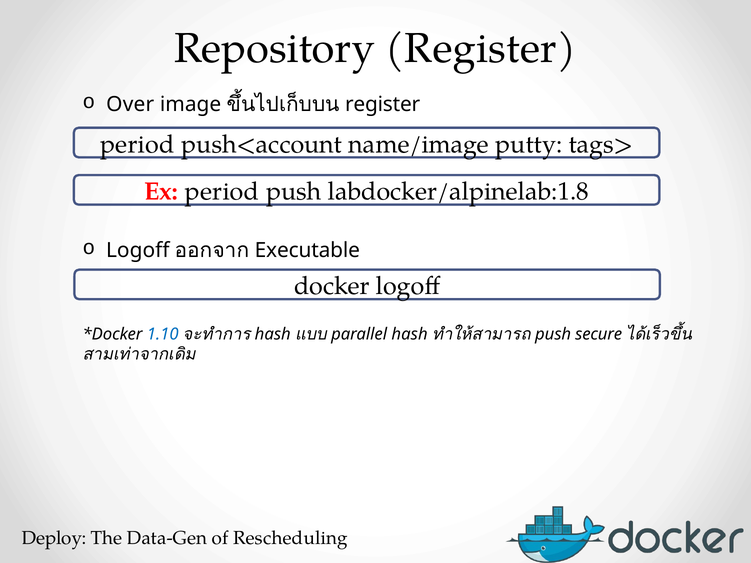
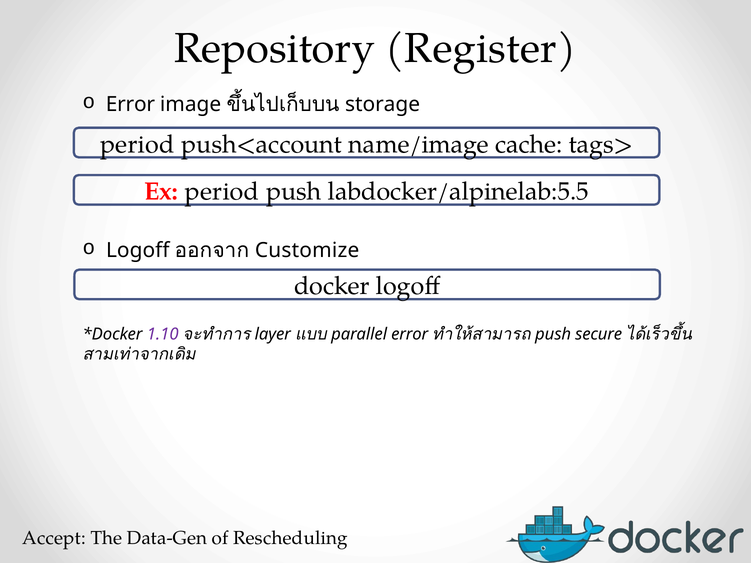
Over: Over -> Error (130, 104)
register: register -> storage (383, 104)
putty: putty -> cache (529, 144)
labdocker/alpinelab:1.8: labdocker/alpinelab:1.8 -> labdocker/alpinelab:5.5 (458, 192)
Executable: Executable -> Customize (307, 250)
1.10 colour: blue -> purple (163, 334)
hash: hash -> layer (273, 334)
parallel hash: hash -> error (410, 334)
Deploy: Deploy -> Accept (54, 538)
